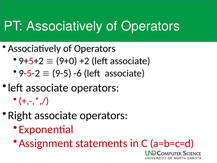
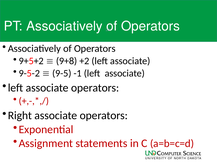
9+0: 9+0 -> 9+8 (67, 61)
-6: -6 -> -1 (78, 73)
